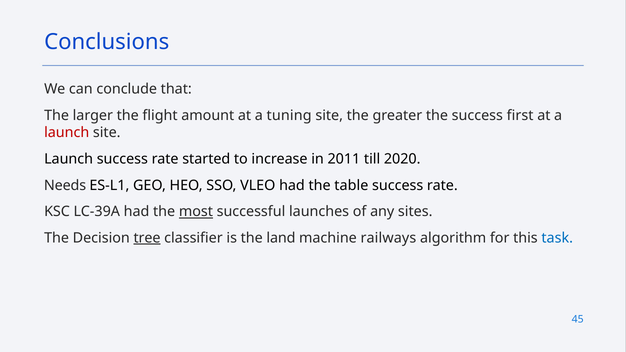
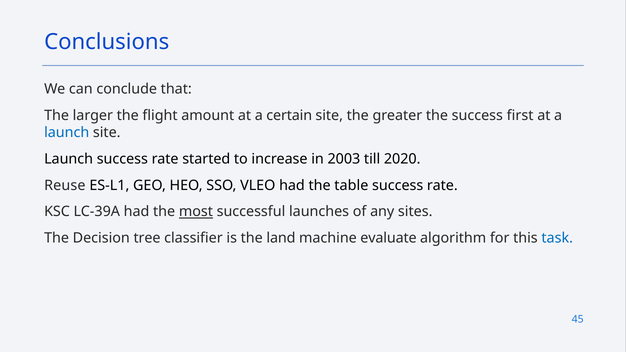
tuning: tuning -> certain (289, 116)
launch colour: red -> blue (67, 133)
2011: 2011 -> 2003 (344, 159)
Needs: Needs -> Reuse (65, 185)
tree underline: present -> none (147, 238)
railways: railways -> evaluate (389, 238)
